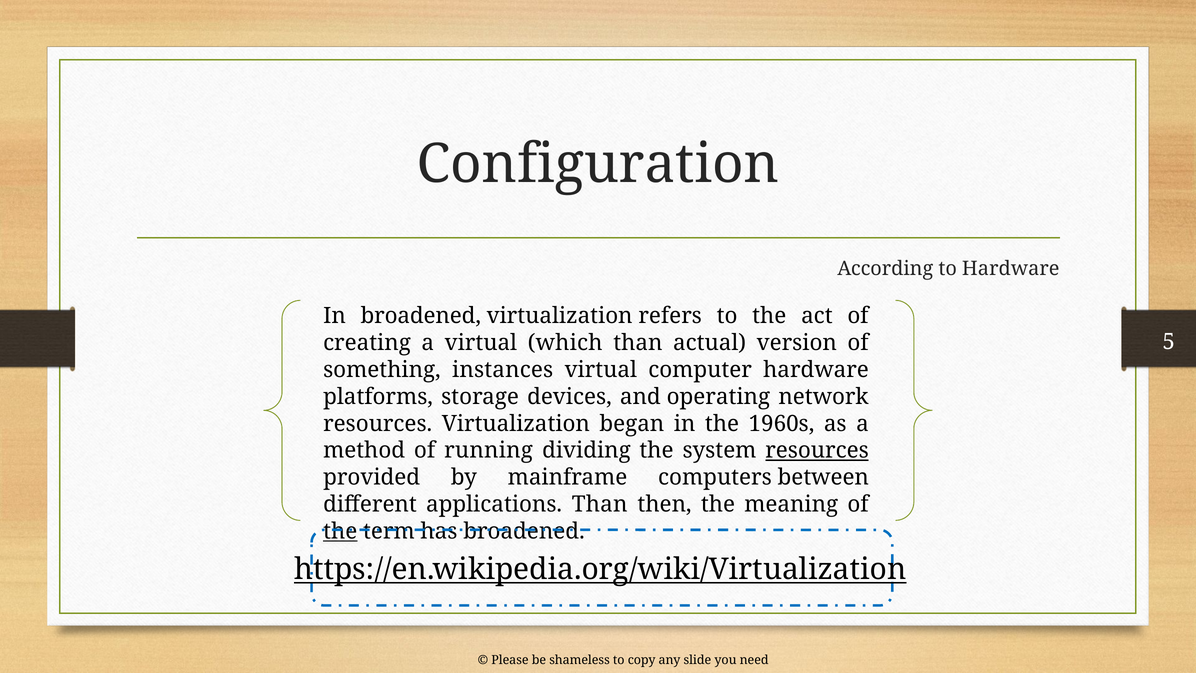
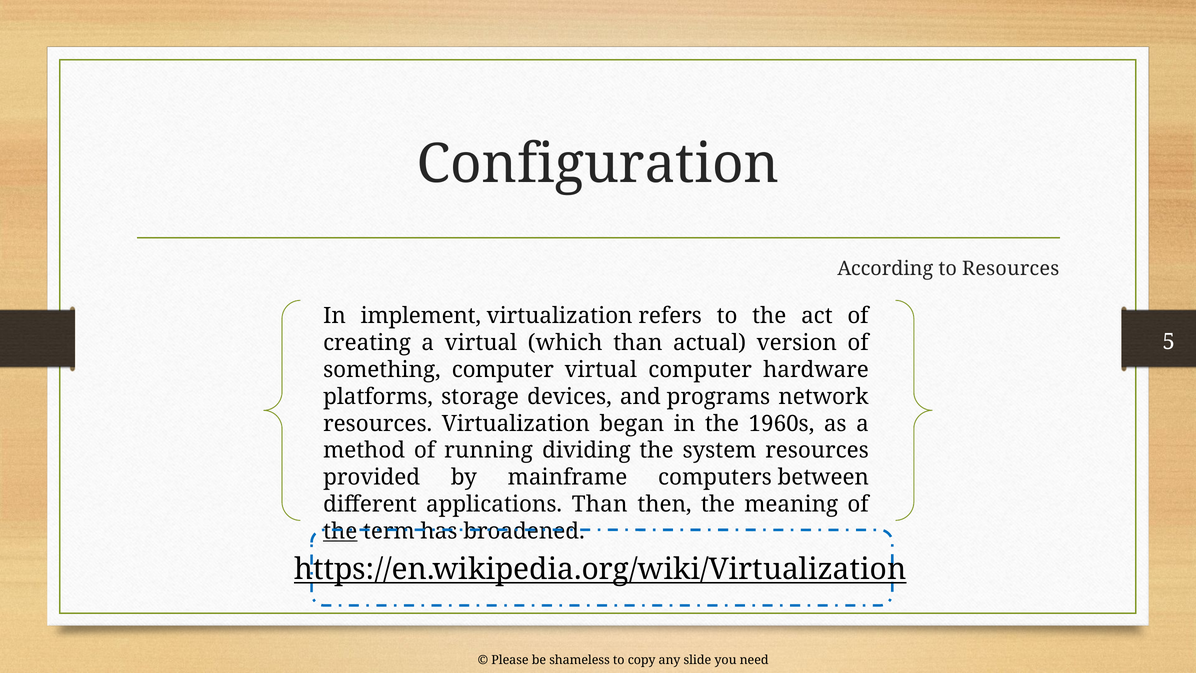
to Hardware: Hardware -> Resources (1011, 269)
In broadened: broadened -> implement (421, 316)
something instances: instances -> computer (503, 370)
operating: operating -> programs (718, 397)
resources underline: present -> none (817, 450)
